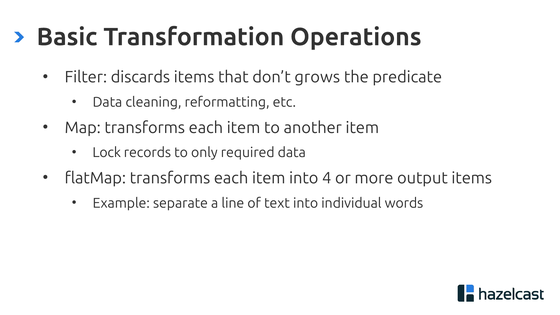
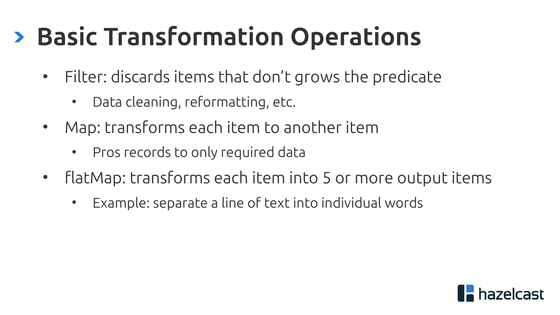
Lock: Lock -> Pros (107, 153)
4: 4 -> 5 (327, 178)
